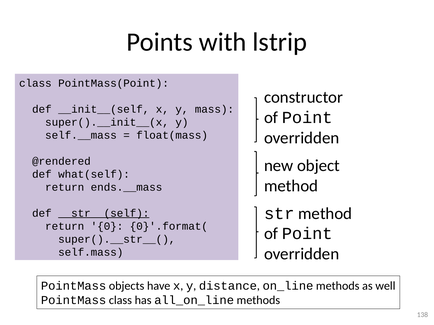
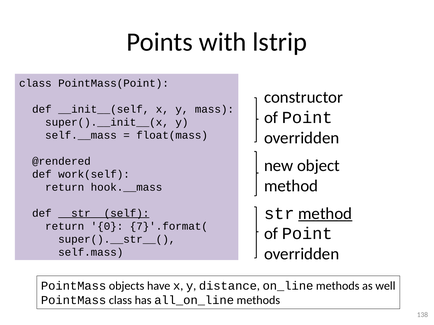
what(self: what(self -> work(self (94, 174)
ends.__mass: ends.__mass -> hook.__mass (127, 187)
method underline: none -> present (325, 214)
0}'.format(: 0}'.format( -> 7}'.format( (169, 226)
